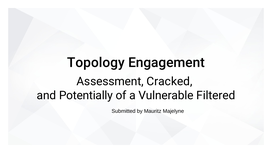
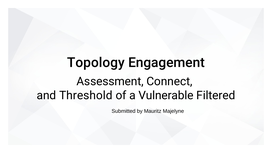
Cracked: Cracked -> Connect (169, 81)
Potentially: Potentially -> Threshold (86, 95)
